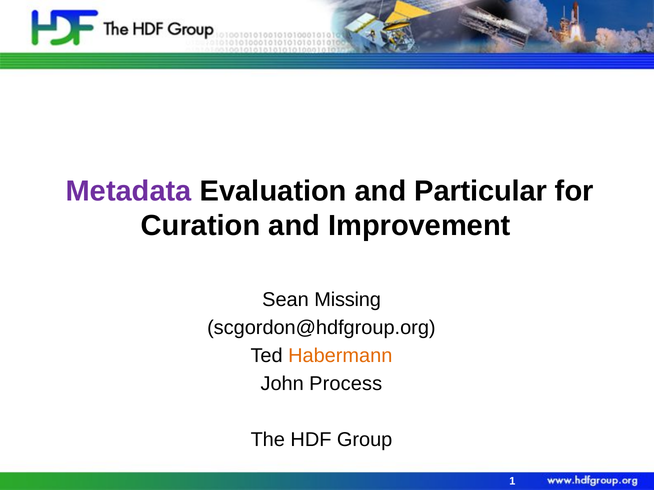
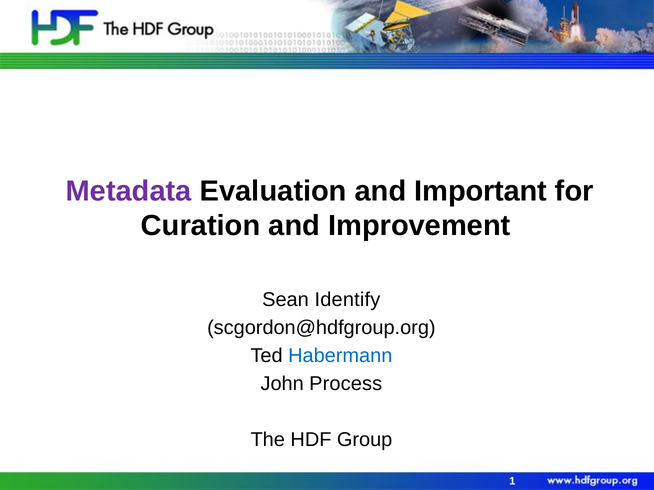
Particular: Particular -> Important (481, 191)
Missing: Missing -> Identify (347, 300)
Habermann colour: orange -> blue (340, 356)
